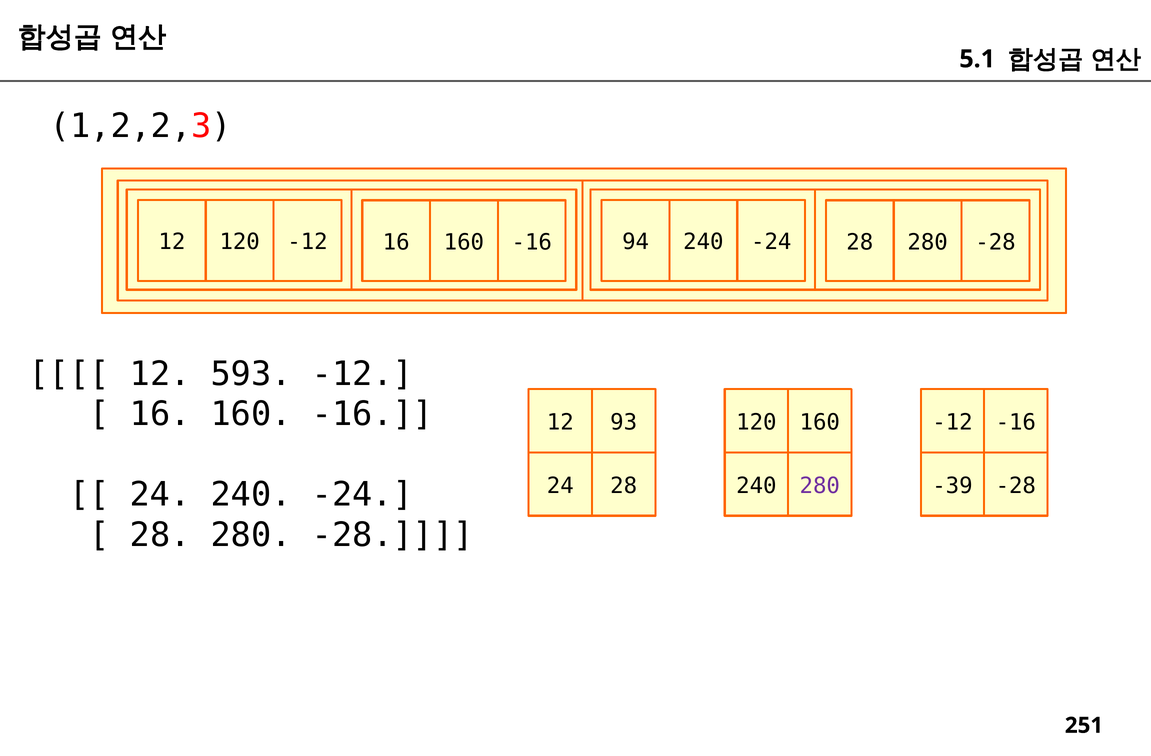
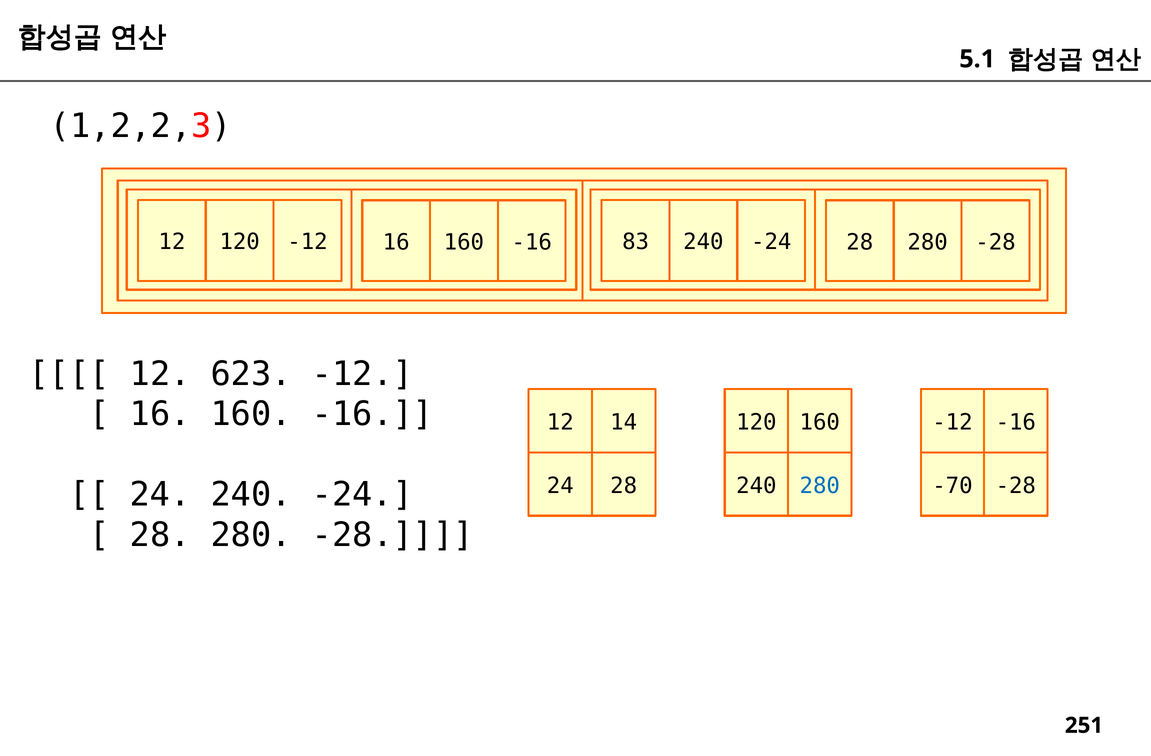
94: 94 -> 83 (636, 242)
593: 593 -> 623 (251, 374)
93: 93 -> 14 (624, 422)
280 colour: purple -> blue (820, 486)
-39: -39 -> -70 (952, 486)
